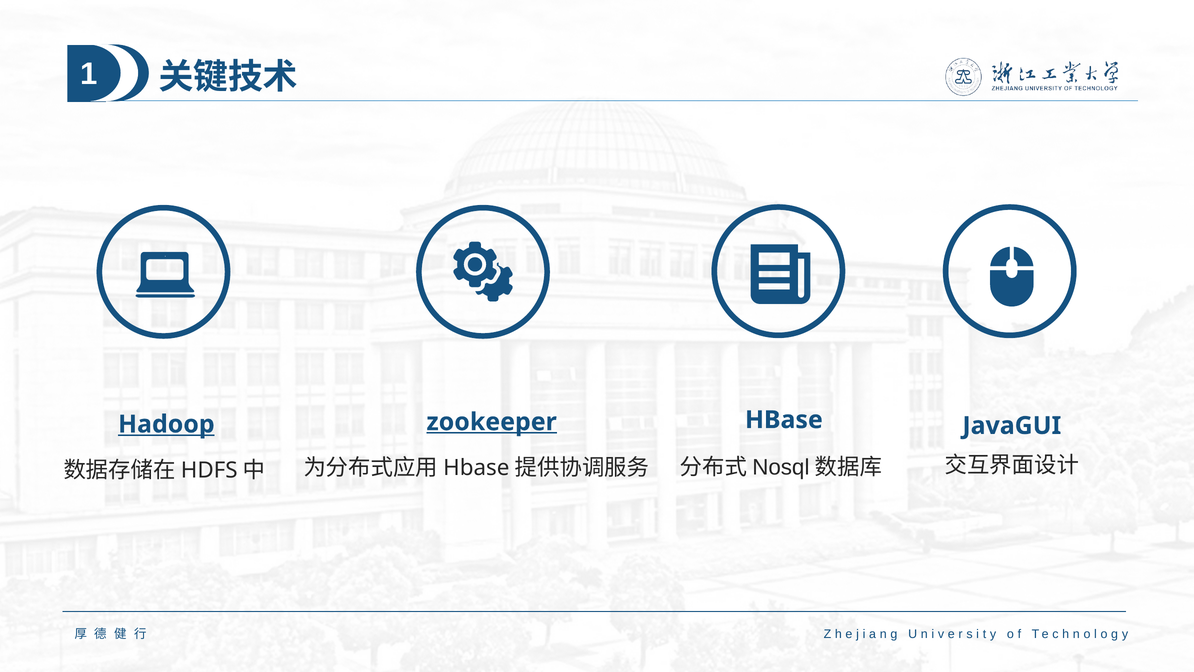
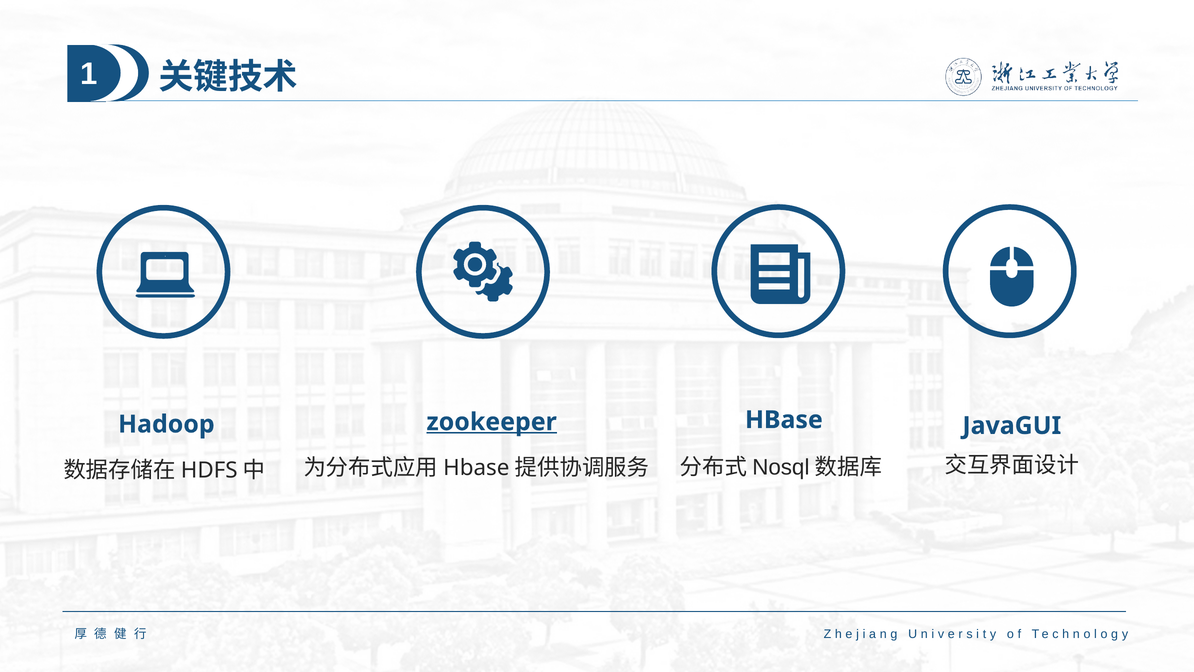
Hadoop underline: present -> none (166, 424)
